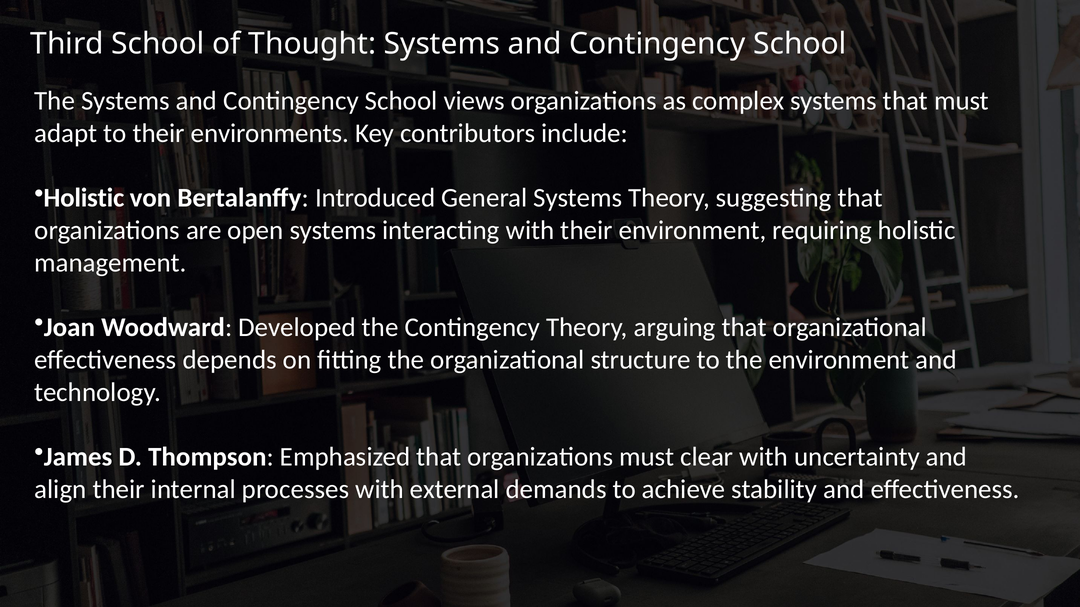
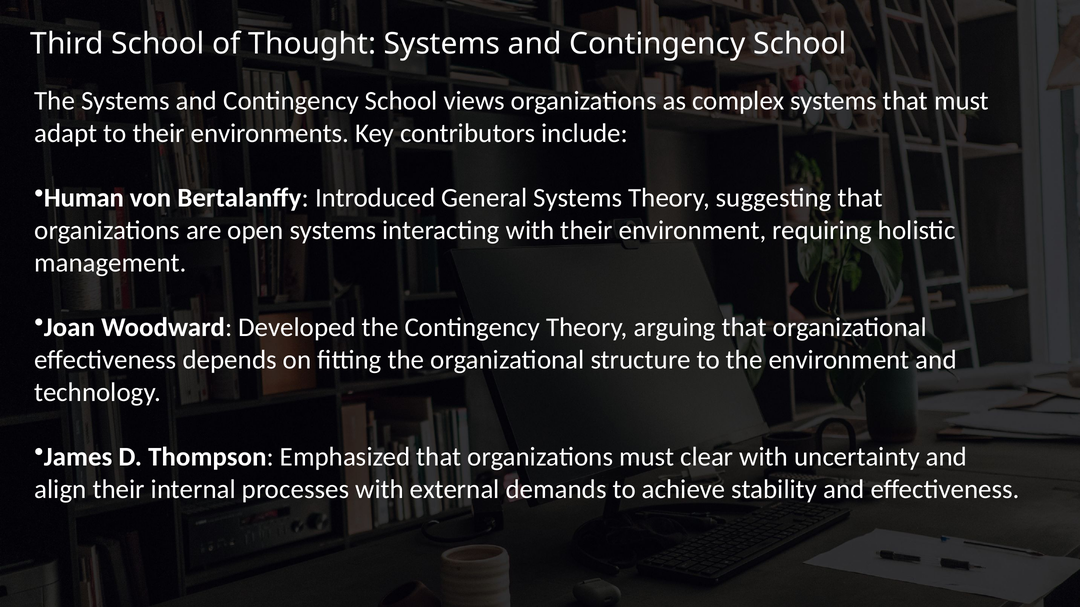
Holistic: Holistic -> Human (84, 198)
